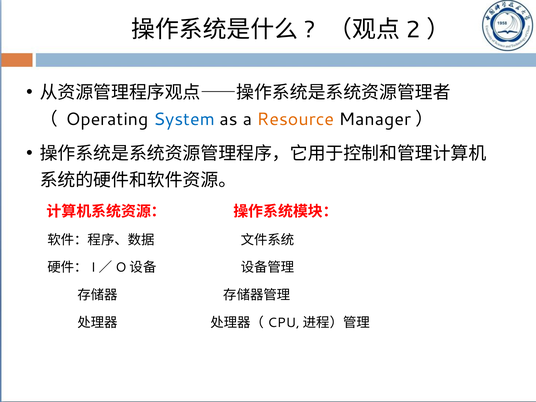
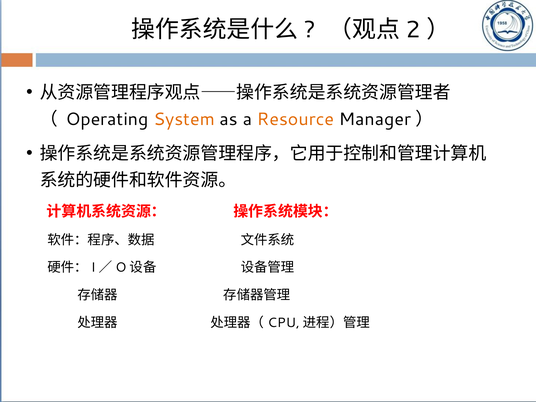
System colour: blue -> orange (184, 119)
